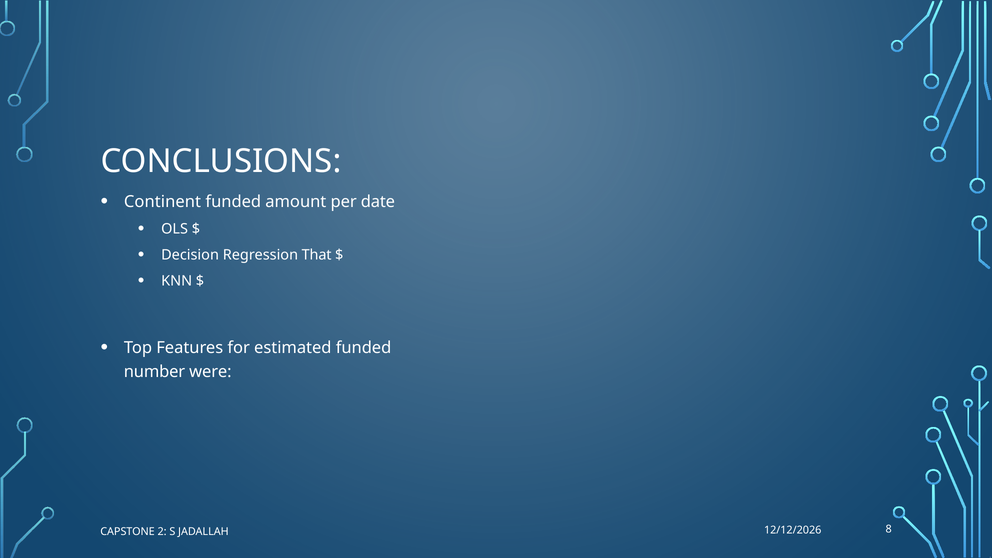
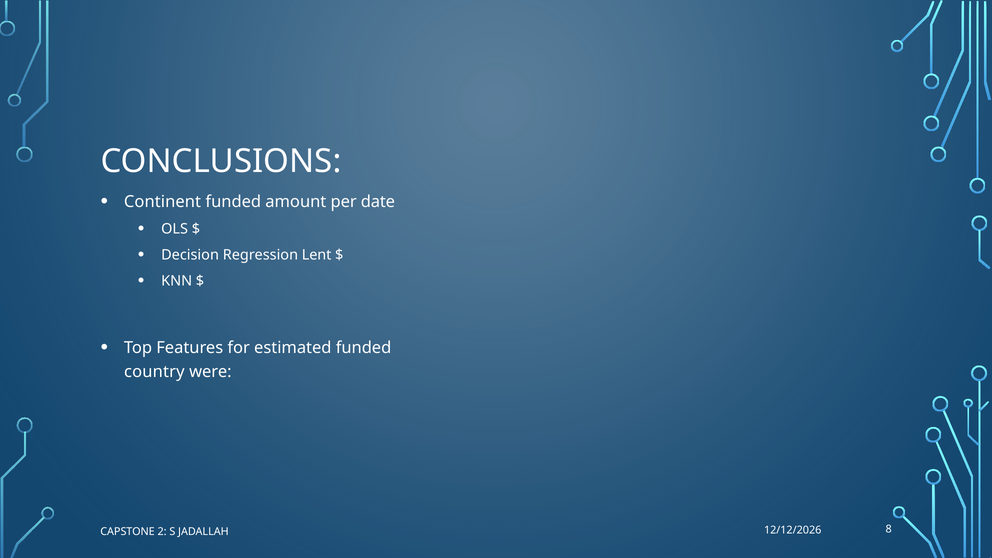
That: That -> Lent (317, 255)
number: number -> country (154, 372)
